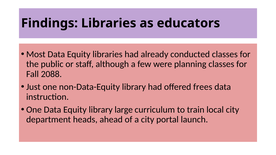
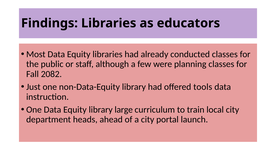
2088: 2088 -> 2082 (51, 74)
frees: frees -> tools (203, 87)
